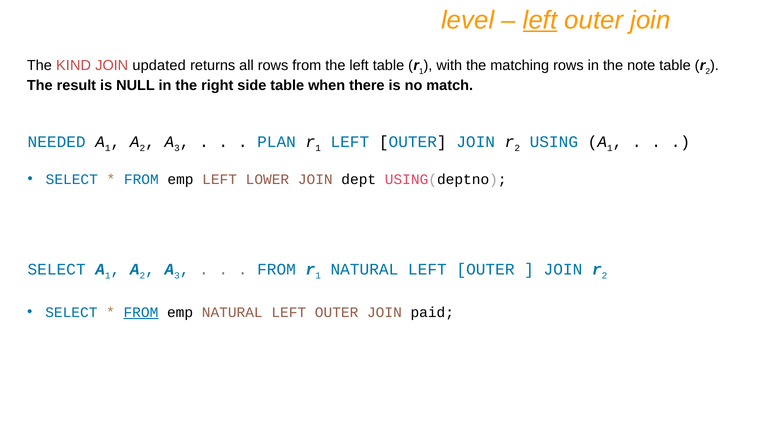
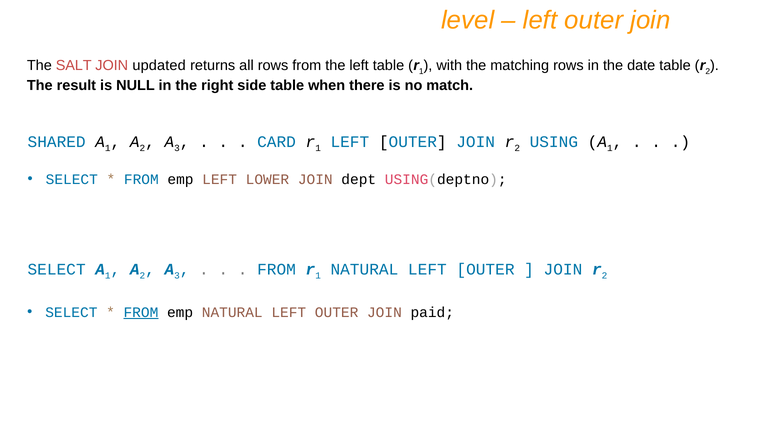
left underline: present -> none (540, 20)
KIND: KIND -> SALT (74, 66)
note: note -> date (641, 66)
NEEDED: NEEDED -> SHARED (57, 142)
PLAN: PLAN -> CARD (277, 142)
